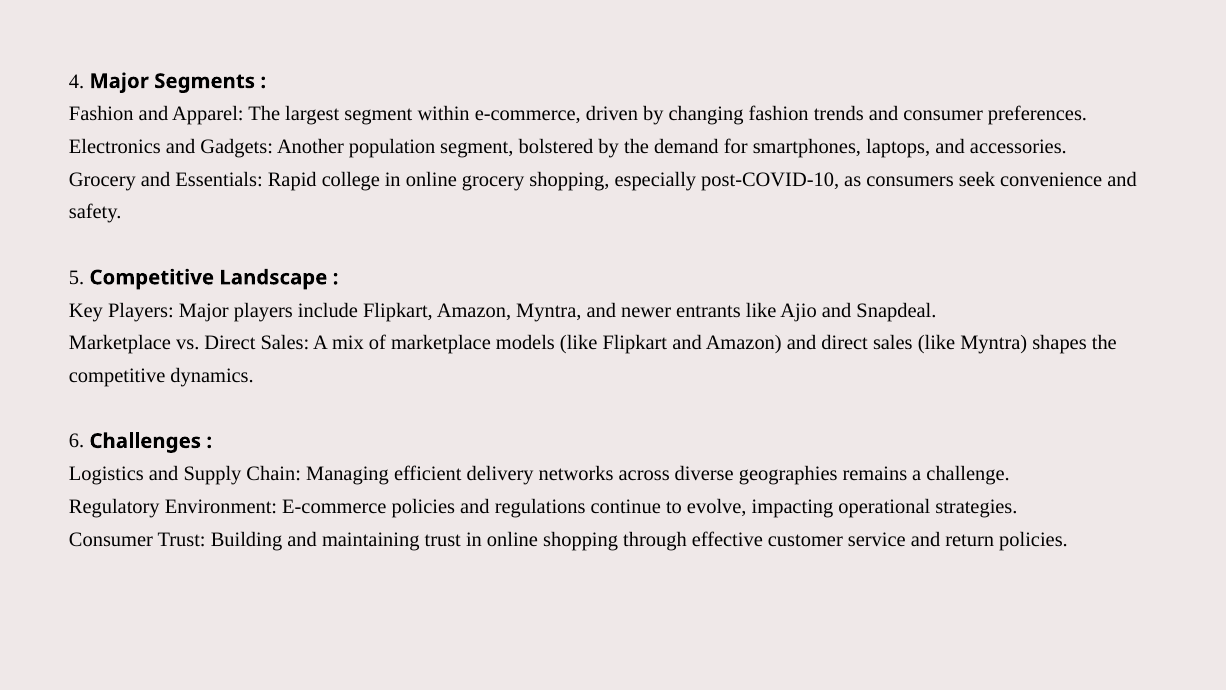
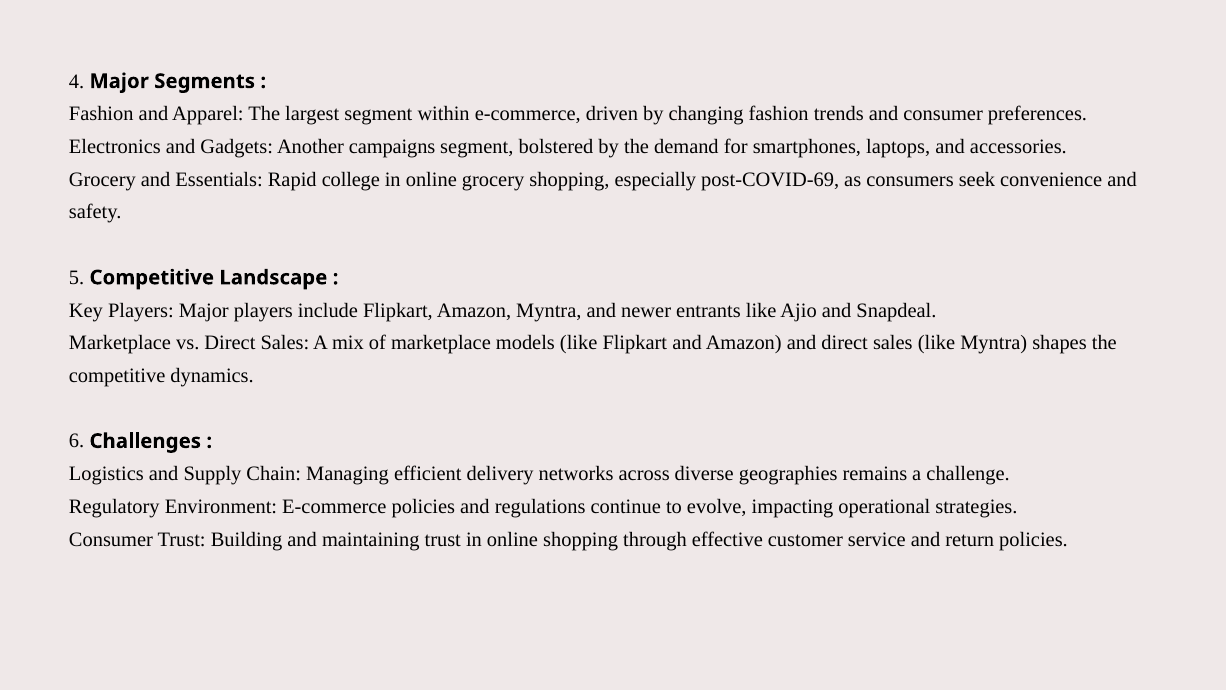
population: population -> campaigns (392, 147)
post-COVID-10: post-COVID-10 -> post-COVID-69 (770, 179)
